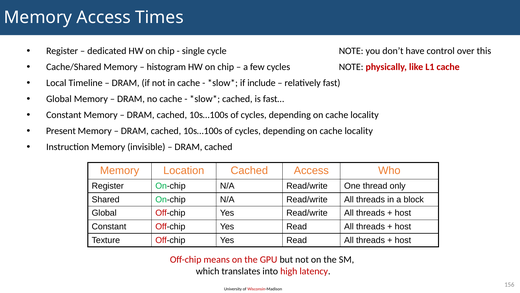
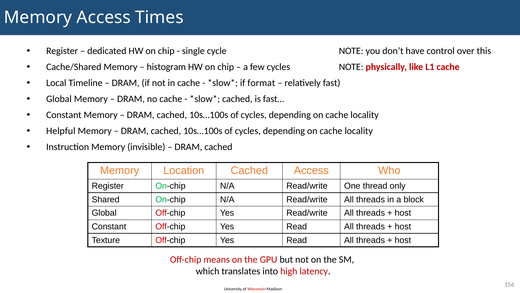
include: include -> format (261, 83)
Present: Present -> Helpful (61, 131)
